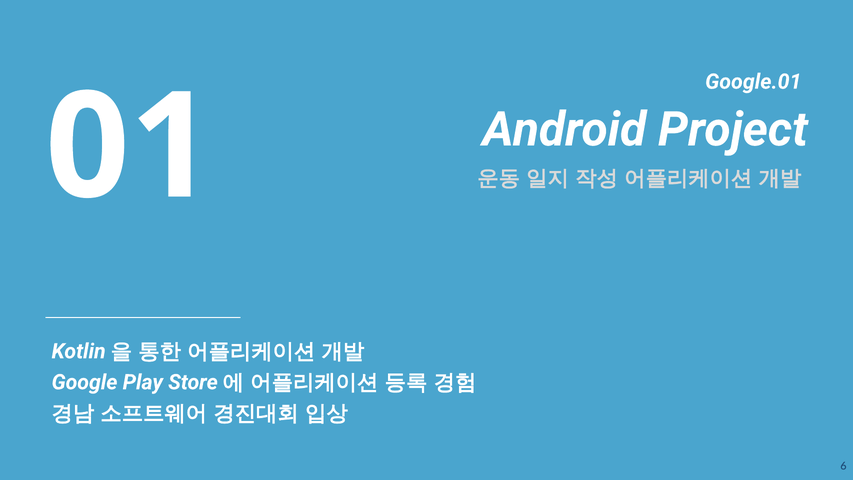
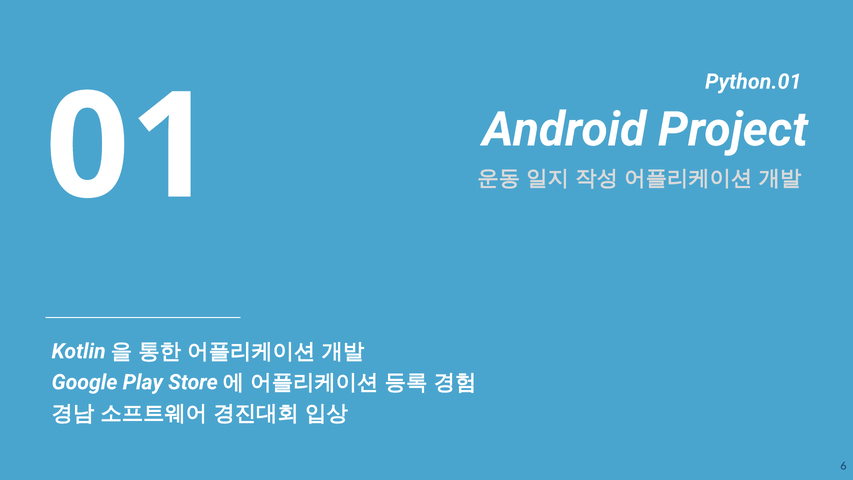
Google.01: Google.01 -> Python.01 (753, 82)
